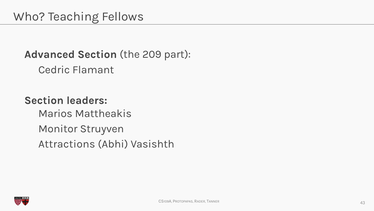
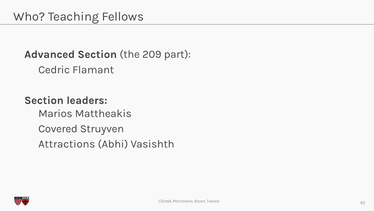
Monitor: Monitor -> Covered (58, 128)
